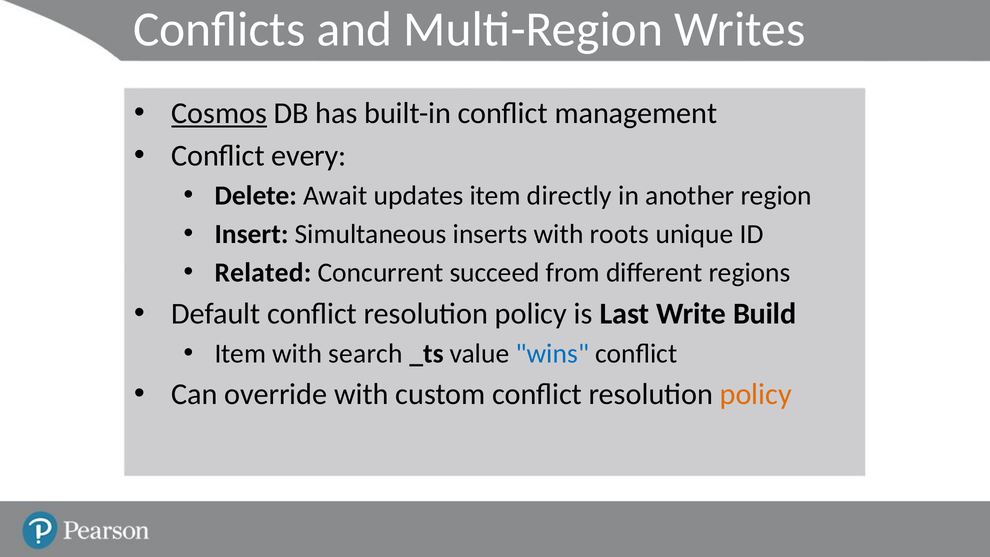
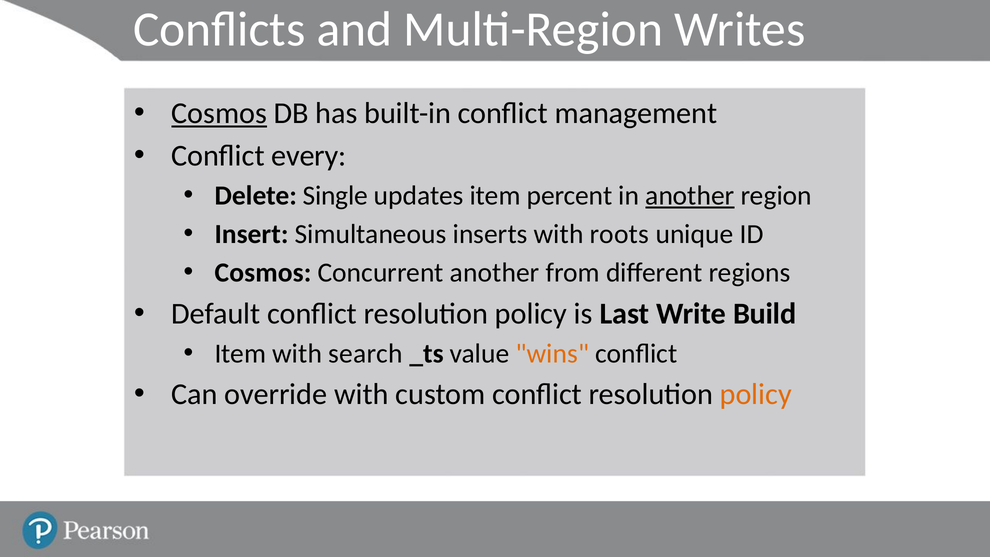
Await: Await -> Single (335, 196)
directly: directly -> percent (570, 196)
another underline: none -> present (690, 196)
Related: Related -> Cosmos (263, 273)
Concurrent succeed: succeed -> another (495, 273)
wins colour: blue -> orange (552, 354)
